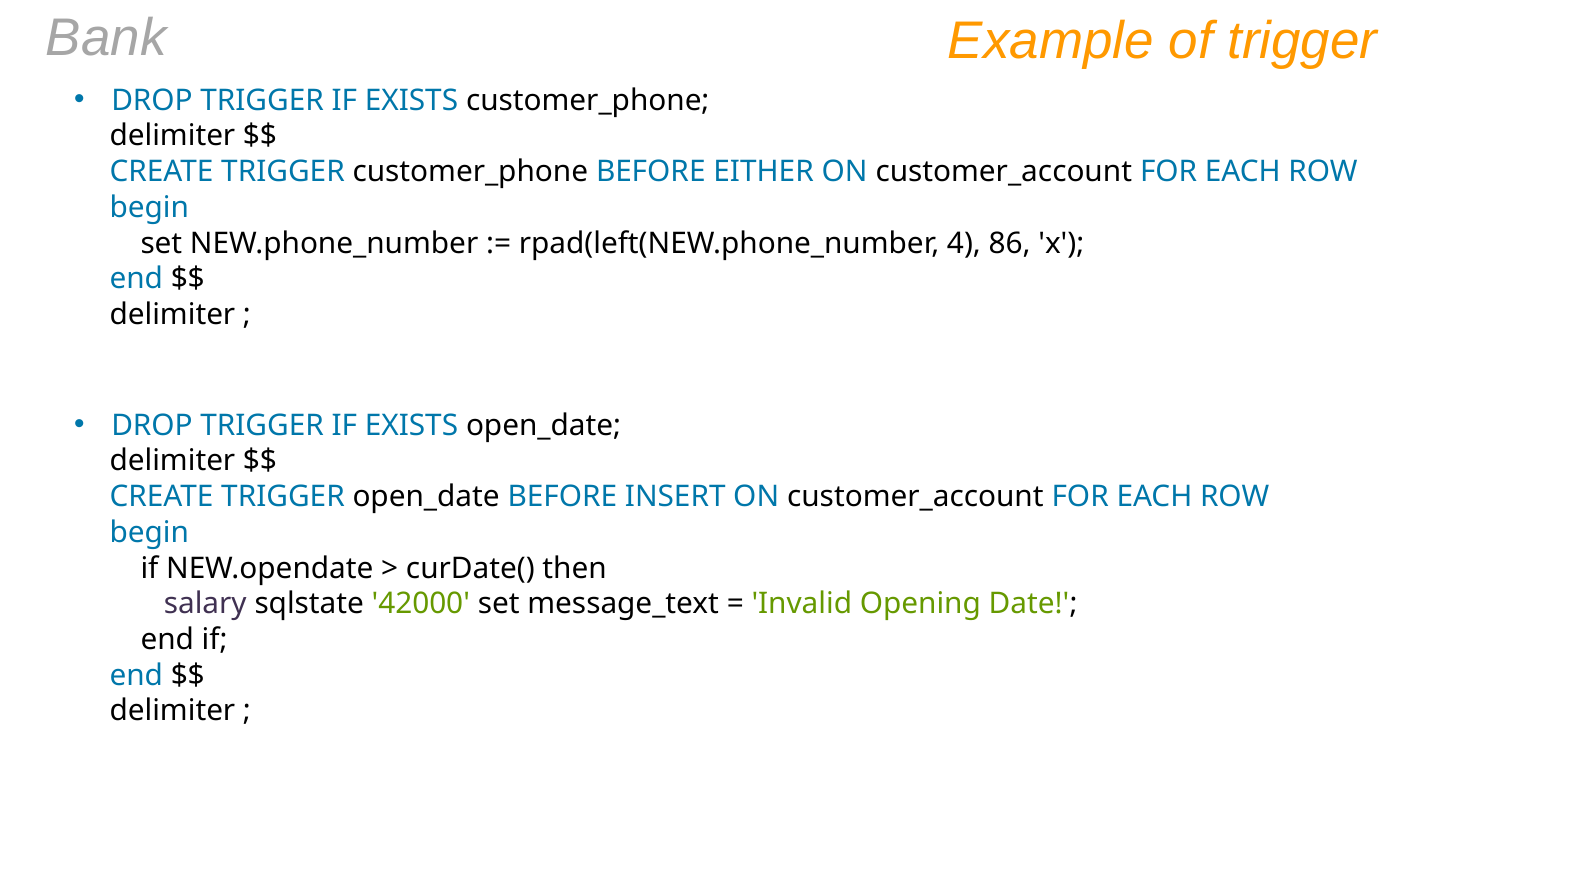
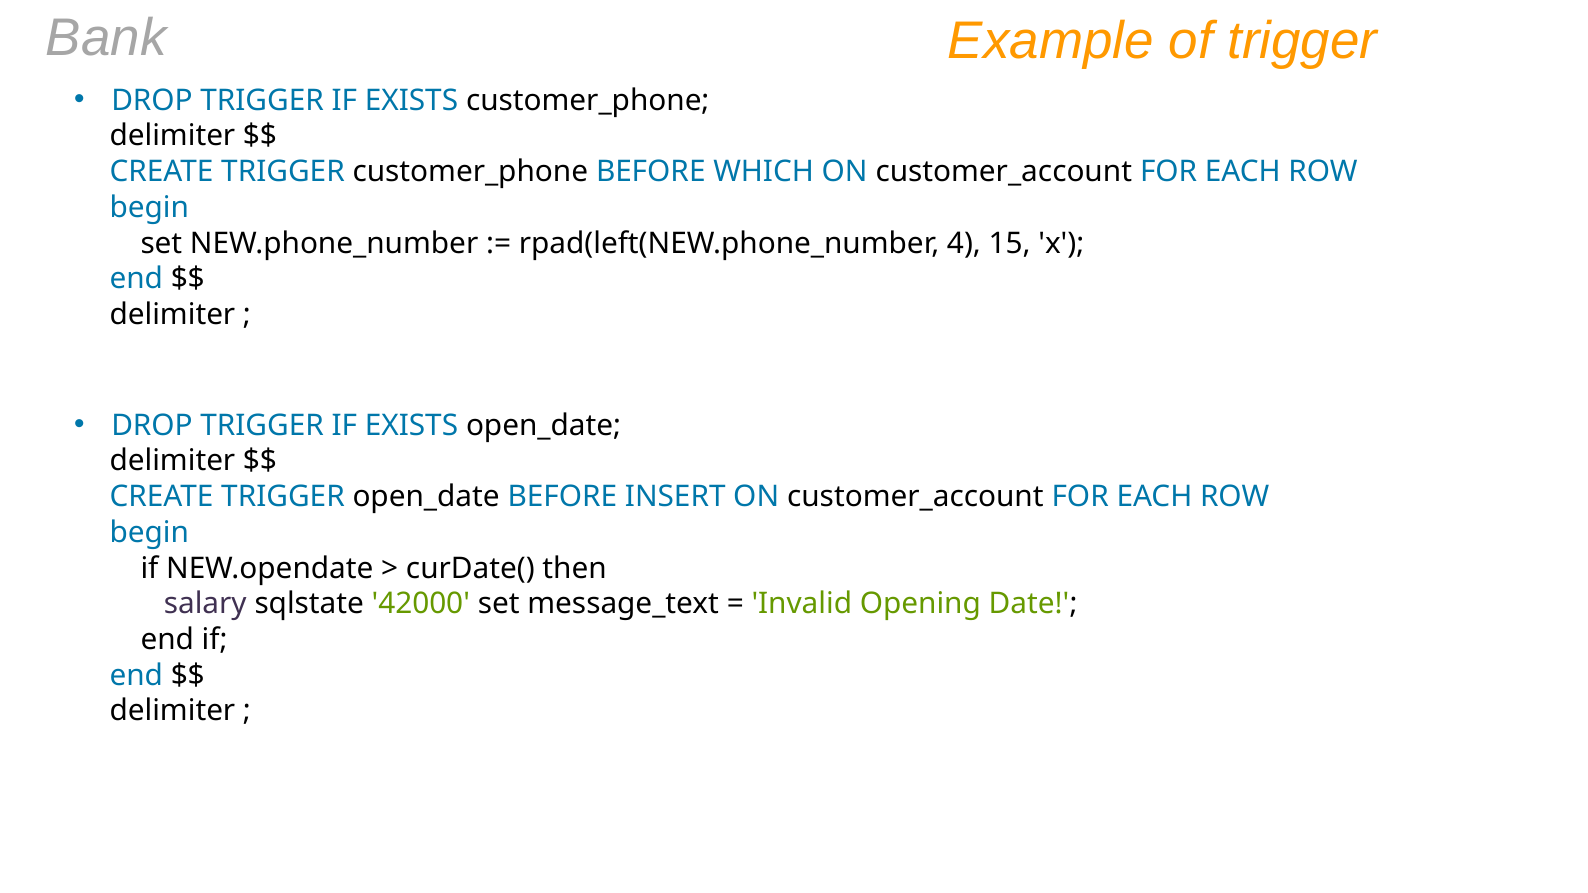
EITHER: EITHER -> WHICH (764, 172)
86: 86 -> 15 (1010, 243)
